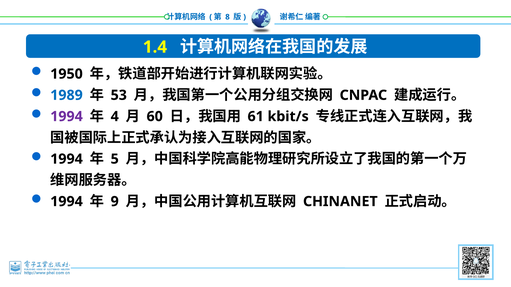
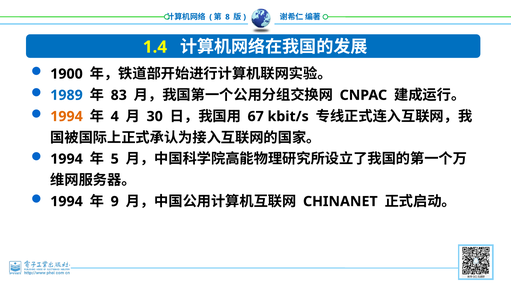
1950: 1950 -> 1900 (67, 74)
53: 53 -> 83 (119, 95)
1994 colour: purple -> orange (67, 117)
60: 60 -> 30 (155, 117)
61: 61 -> 67 (256, 117)
